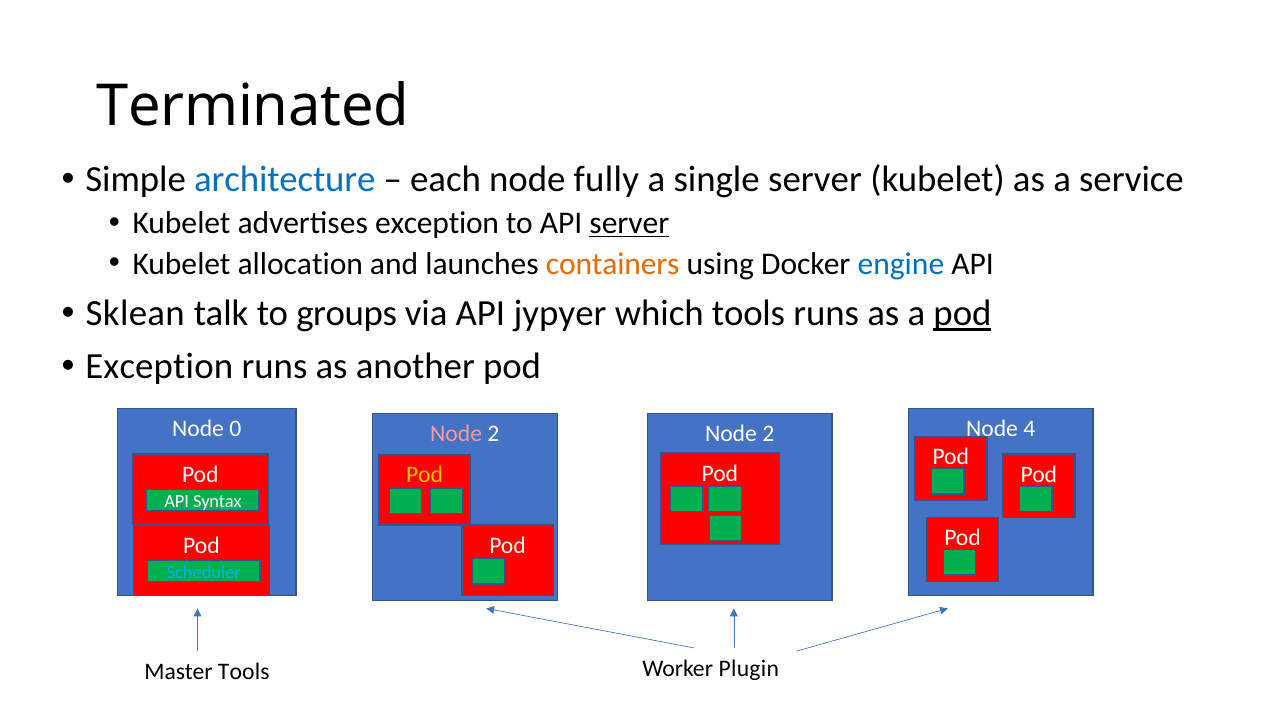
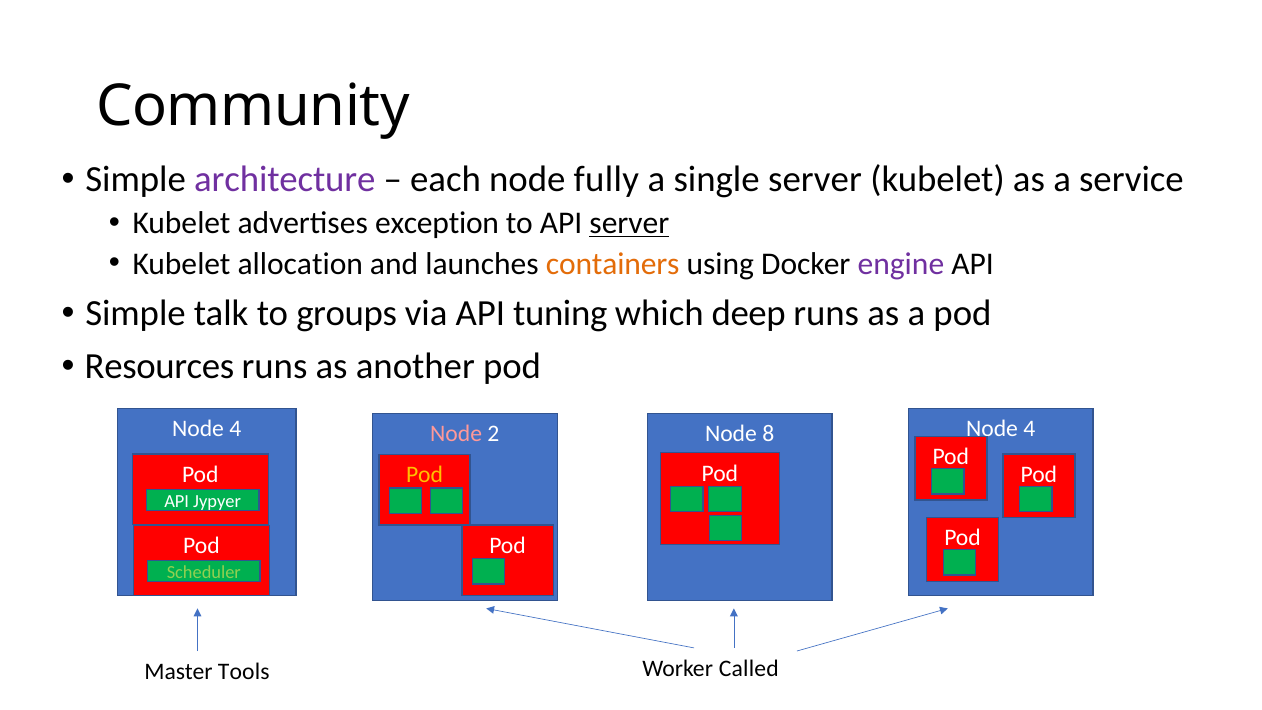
Terminated: Terminated -> Community (253, 106)
architecture colour: blue -> purple (285, 179)
engine colour: blue -> purple (901, 264)
Sklean: Sklean -> Simple (135, 314)
jypyer: jypyer -> tuning (560, 314)
which tools: tools -> deep (749, 314)
pod underline: present -> none (962, 314)
Exception: Exception -> Resources (159, 366)
0: 0 -> 4 (235, 429)
2: 2 -> 8 (768, 434)
Syntax: Syntax -> Jypyer (217, 501)
Scheduler colour: light blue -> light green (204, 572)
Plugin: Plugin -> Called (749, 668)
